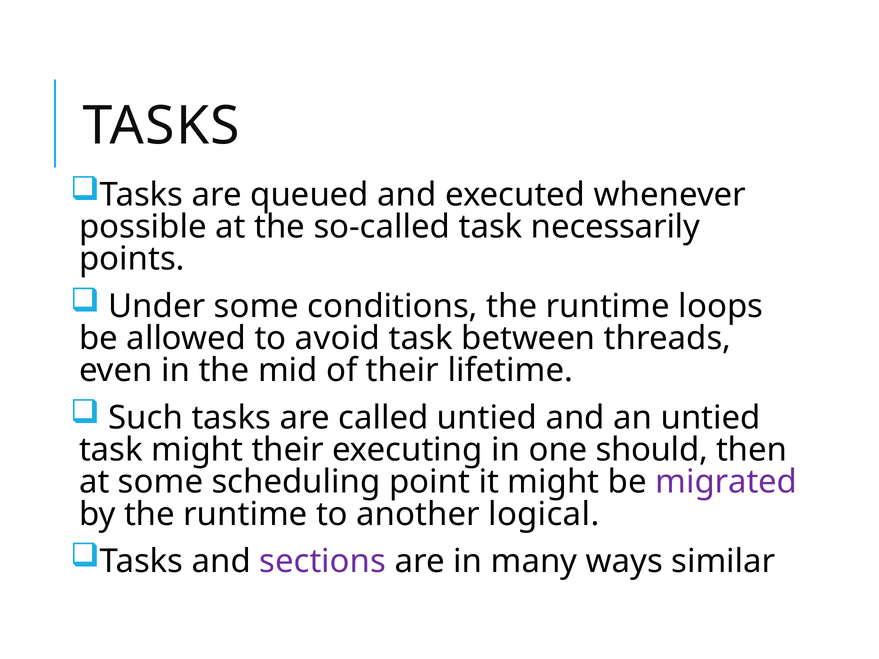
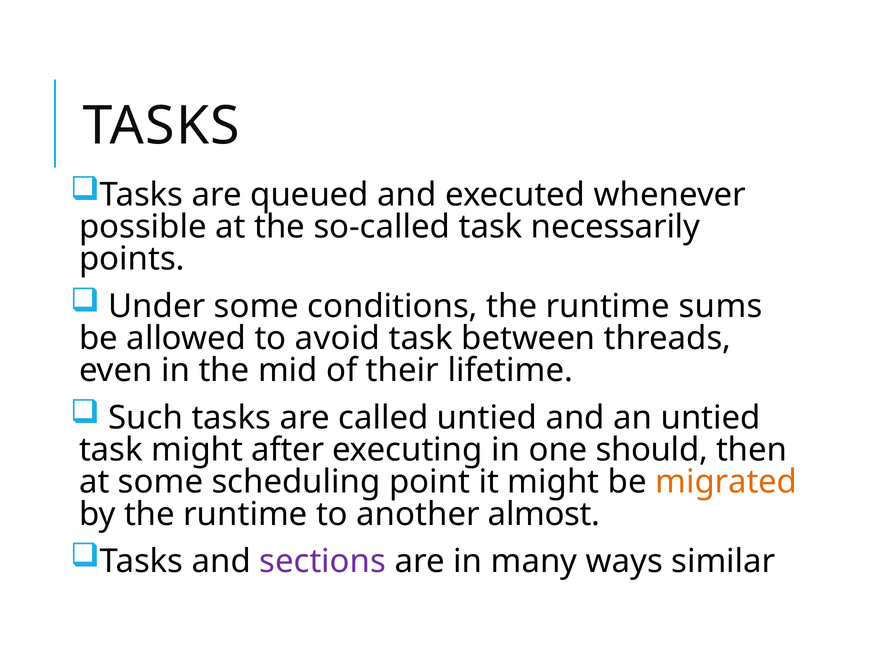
loops: loops -> sums (721, 307)
might their: their -> after (288, 450)
migrated colour: purple -> orange (726, 482)
logical: logical -> almost (544, 514)
